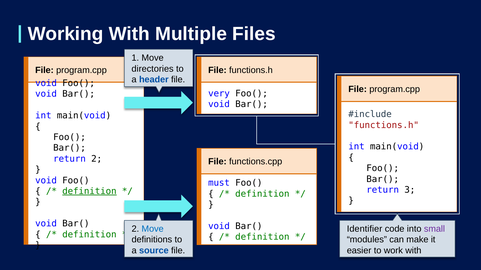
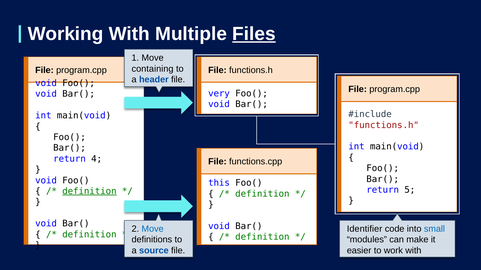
Files underline: none -> present (254, 34)
directories: directories -> containing (153, 69)
return 2: 2 -> 4 (97, 159)
must: must -> this (219, 183)
3: 3 -> 5 (410, 190)
small colour: purple -> blue (434, 229)
